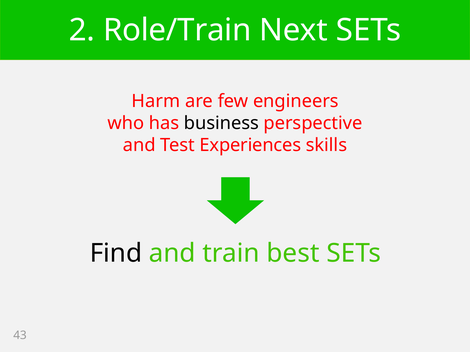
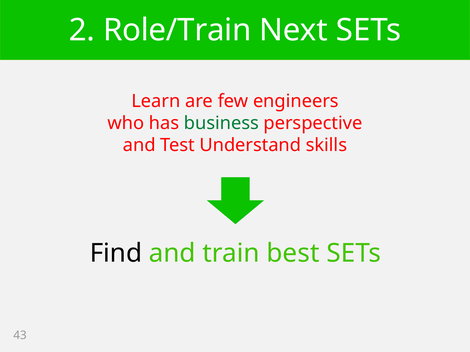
Harm: Harm -> Learn (156, 101)
business colour: black -> green (221, 123)
Experiences: Experiences -> Understand (250, 145)
